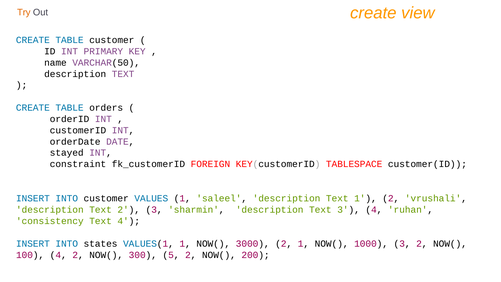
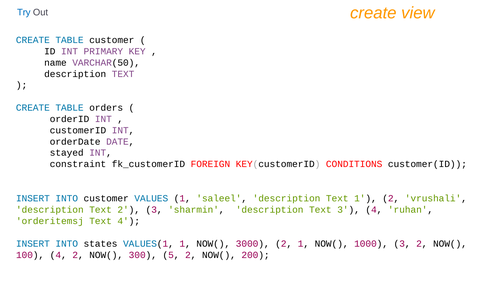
Try colour: orange -> blue (24, 13)
TABLESPACE: TABLESPACE -> CONDITIONS (354, 164)
consistency: consistency -> orderitemsj (50, 221)
